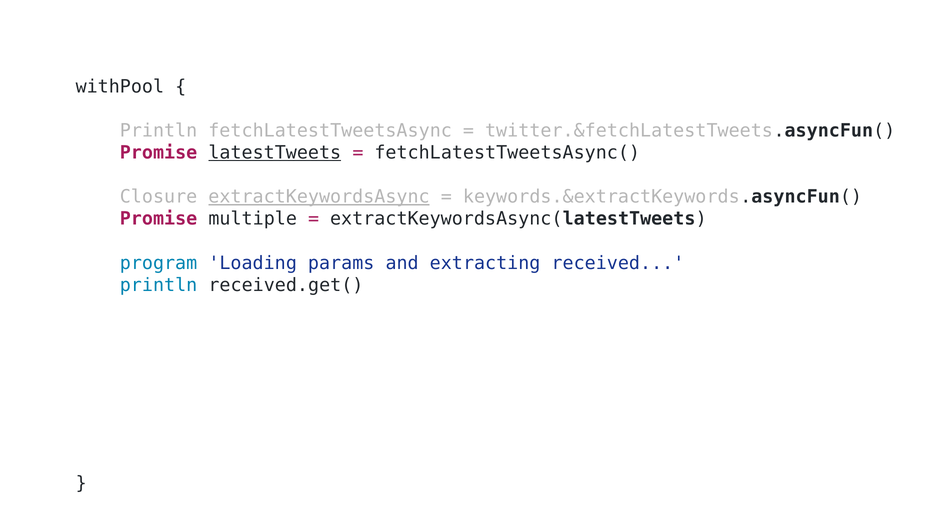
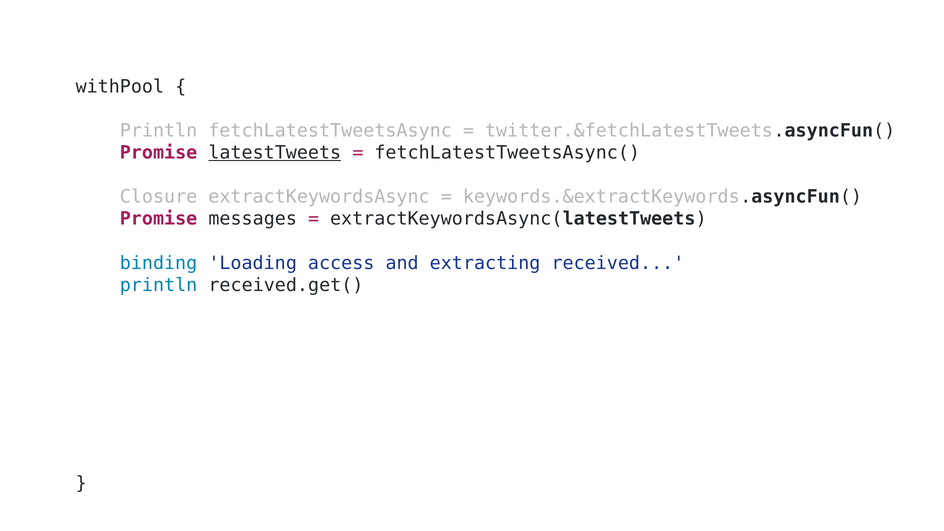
extractKeywordsAsync underline: present -> none (319, 197)
multiple: multiple -> messages (253, 219)
program: program -> binding (159, 263)
params: params -> access (341, 263)
